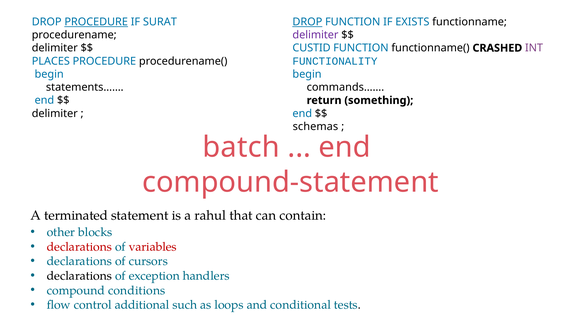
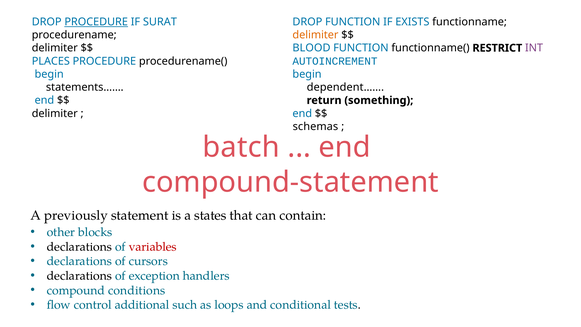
DROP underline: present -> none (307, 22)
delimiter colour: purple -> orange (315, 35)
CUSTID: CUSTID -> BLOOD (311, 48)
CRASHED: CRASHED -> RESTRICT (497, 48)
FUNCTIONALITY: FUNCTIONALITY -> AUTOINCREMENT (335, 61)
commands……: commands…… -> dependent…… (345, 87)
terminated: terminated -> previously (76, 215)
rahul: rahul -> states (210, 215)
declarations colour: red -> black (79, 247)
